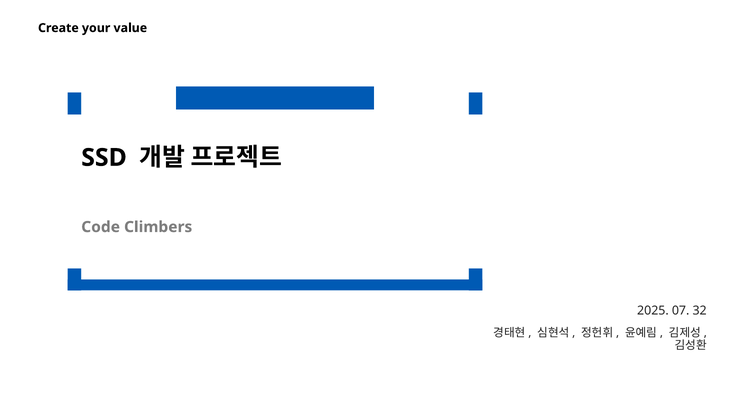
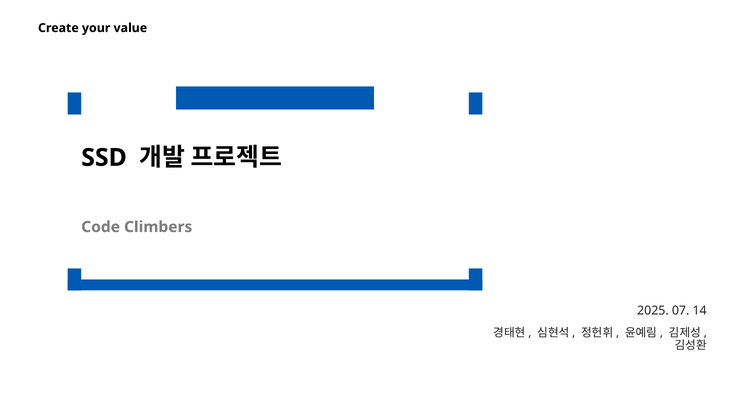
32: 32 -> 14 (700, 311)
